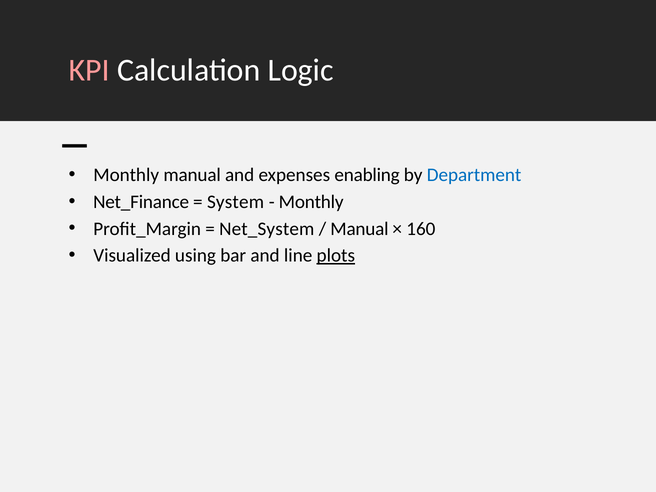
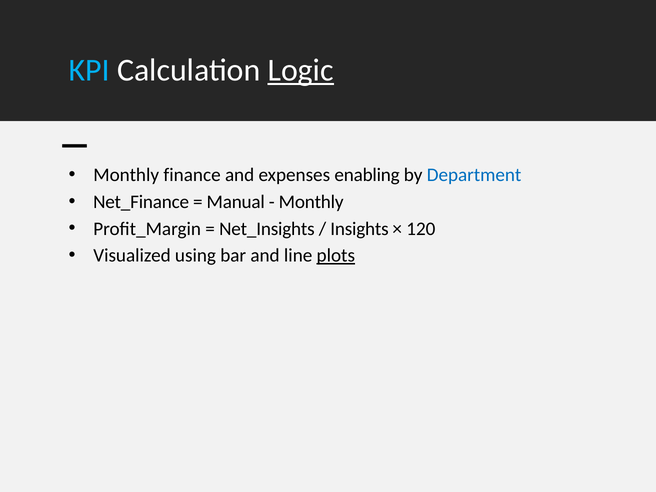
KPI colour: pink -> light blue (89, 70)
Logic underline: none -> present (301, 70)
Monthly manual: manual -> finance (192, 175)
System: System -> Manual (236, 202)
Net_System: Net_System -> Net_Insights (267, 229)
Manual: Manual -> Insights (359, 229)
160: 160 -> 120 (421, 229)
